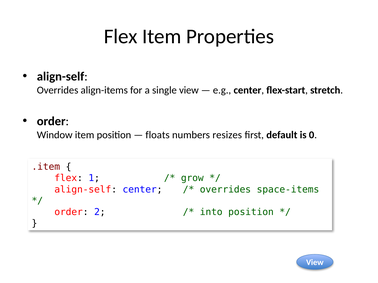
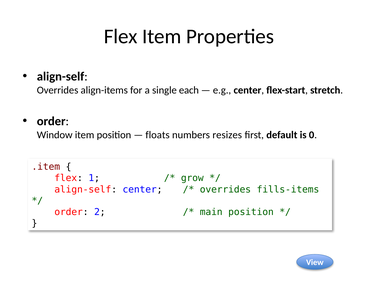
single view: view -> each (189, 90)
space-items: space-items -> fills-items (288, 190)
into: into -> main (211, 212)
